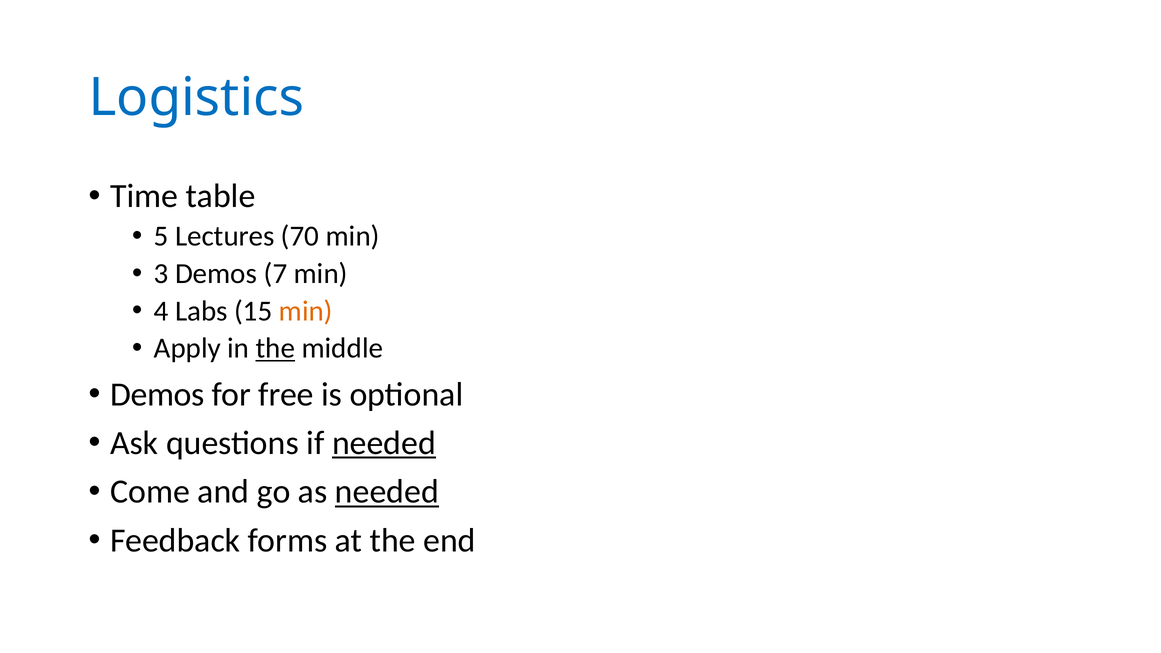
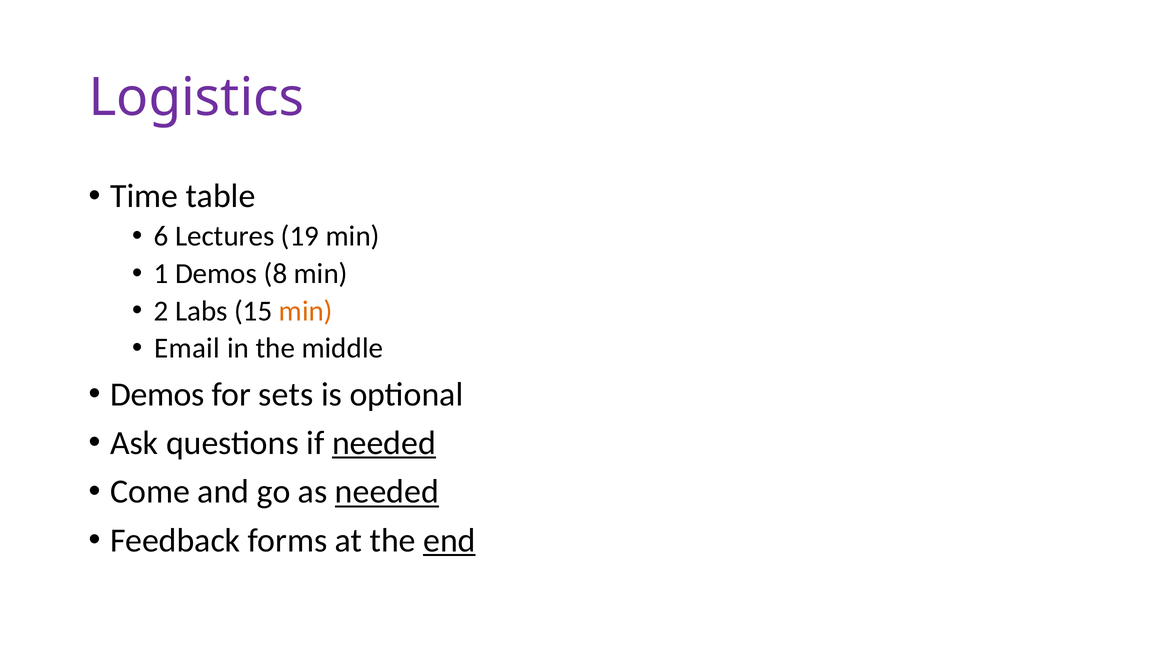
Logistics colour: blue -> purple (196, 98)
5: 5 -> 6 (161, 236)
70: 70 -> 19 (300, 236)
3: 3 -> 1 (161, 274)
7: 7 -> 8 (275, 274)
4: 4 -> 2 (161, 311)
Apply: Apply -> Email (187, 348)
the underline: present -> none (275, 348)
free: free -> sets (286, 394)
end underline: none -> present (449, 540)
